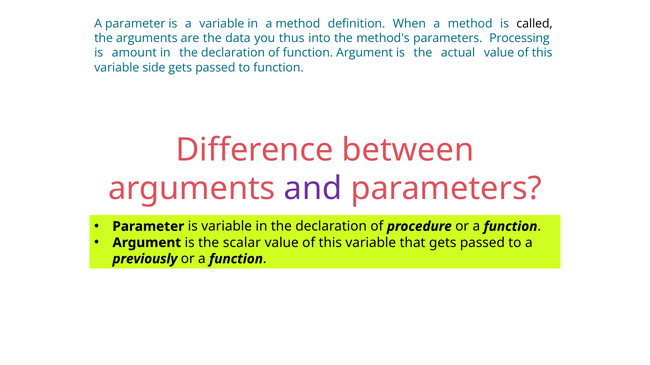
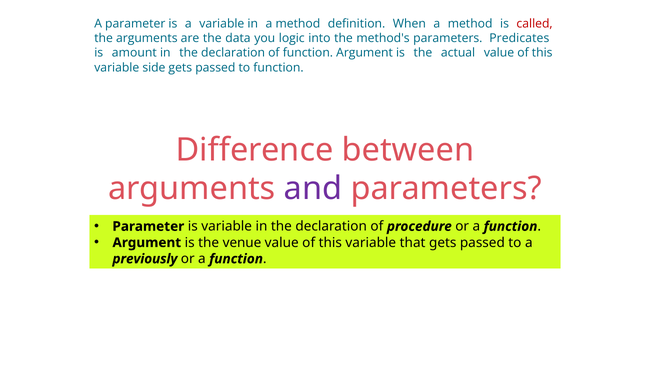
called colour: black -> red (535, 24)
thus: thus -> logic (292, 38)
Processing: Processing -> Predicates (519, 38)
scalar: scalar -> venue (242, 243)
